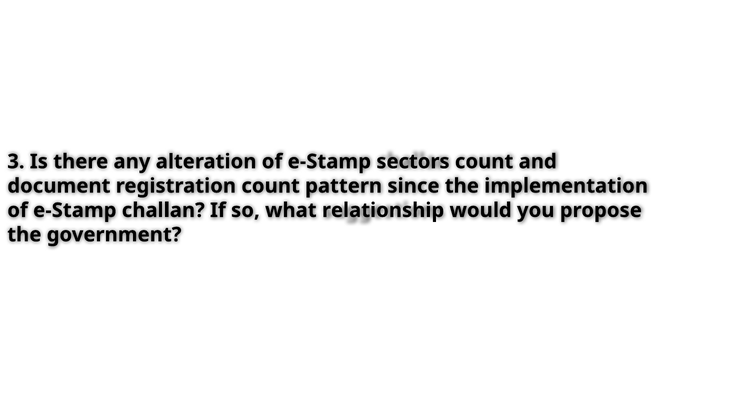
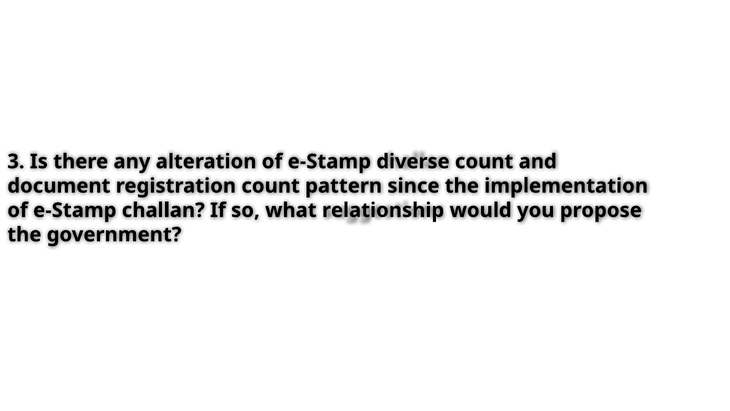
sectors: sectors -> diverse (413, 161)
